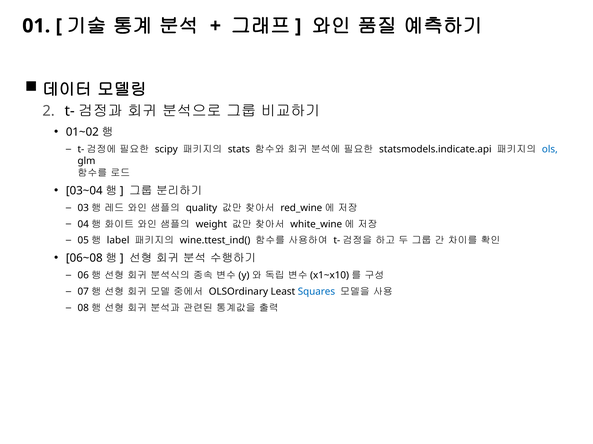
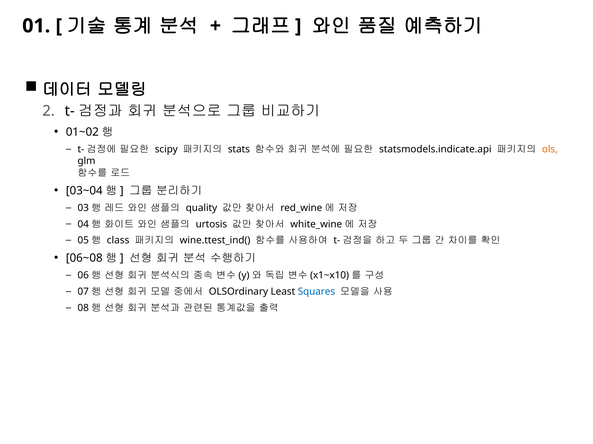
ols colour: blue -> orange (550, 149)
weight: weight -> urtosis (211, 224)
label: label -> class (118, 241)
